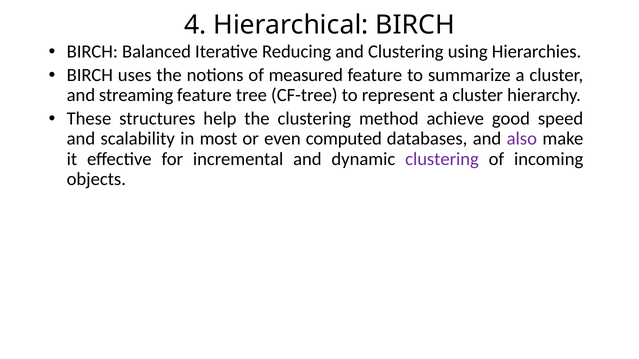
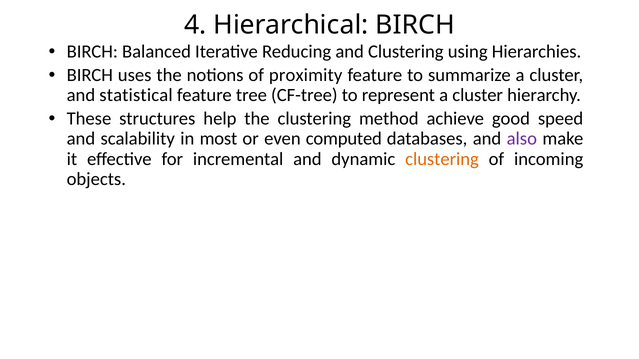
measured: measured -> proximity (306, 75)
streaming: streaming -> statistical (136, 95)
clustering colour: purple -> orange (442, 159)
